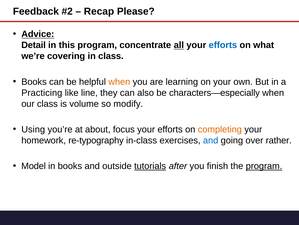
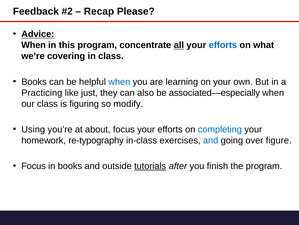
Detail: Detail -> When (34, 45)
when colour: orange -> blue (119, 82)
line: line -> just (89, 92)
characters—especially: characters—especially -> associated—especially (214, 92)
volume: volume -> figuring (84, 103)
completing colour: orange -> blue (220, 129)
rather: rather -> figure (279, 140)
Model: Model -> Focus (34, 166)
program underline: present -> none (264, 166)
